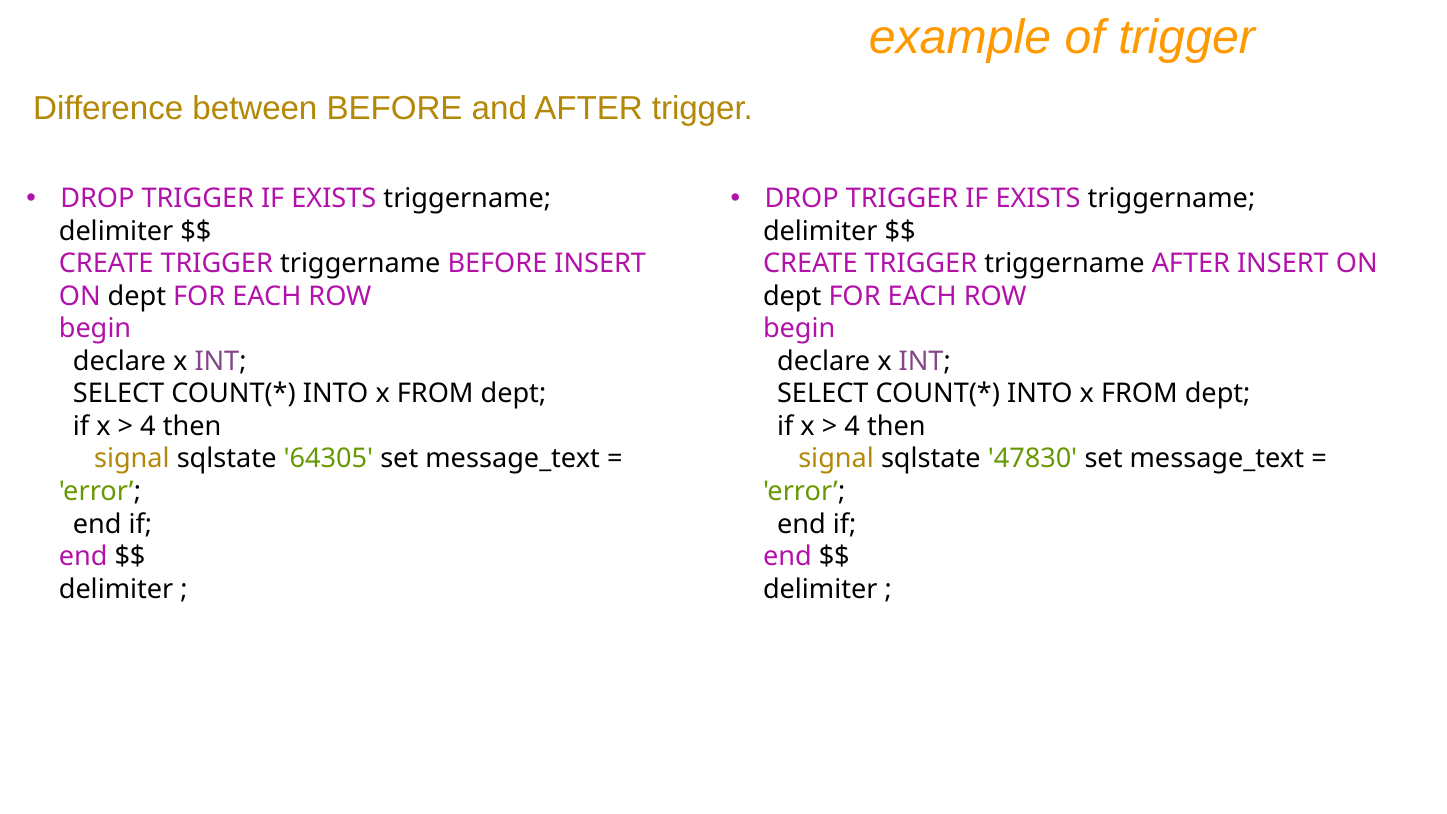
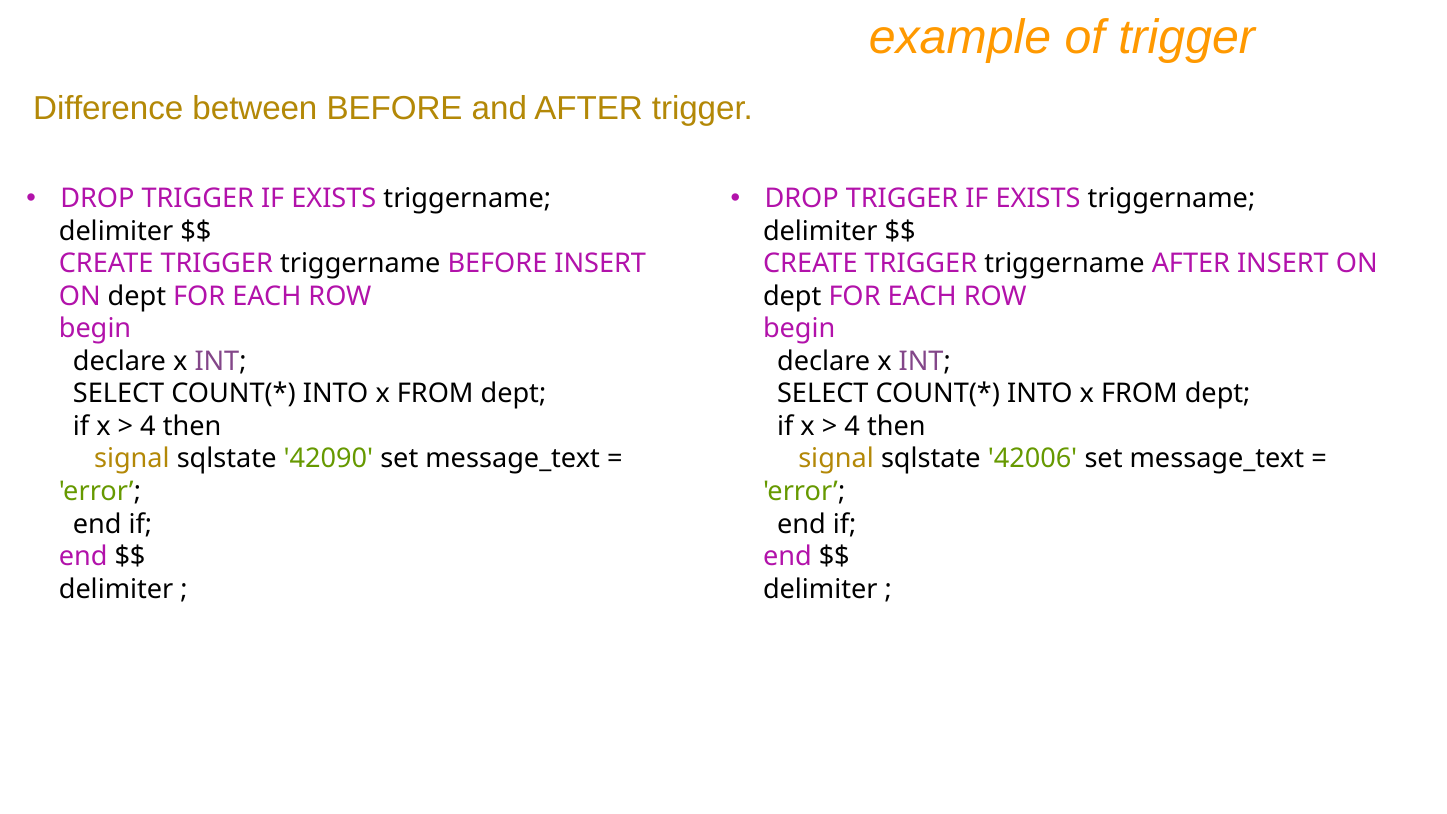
64305: 64305 -> 42090 (328, 459)
47830: 47830 -> 42006 (1033, 459)
